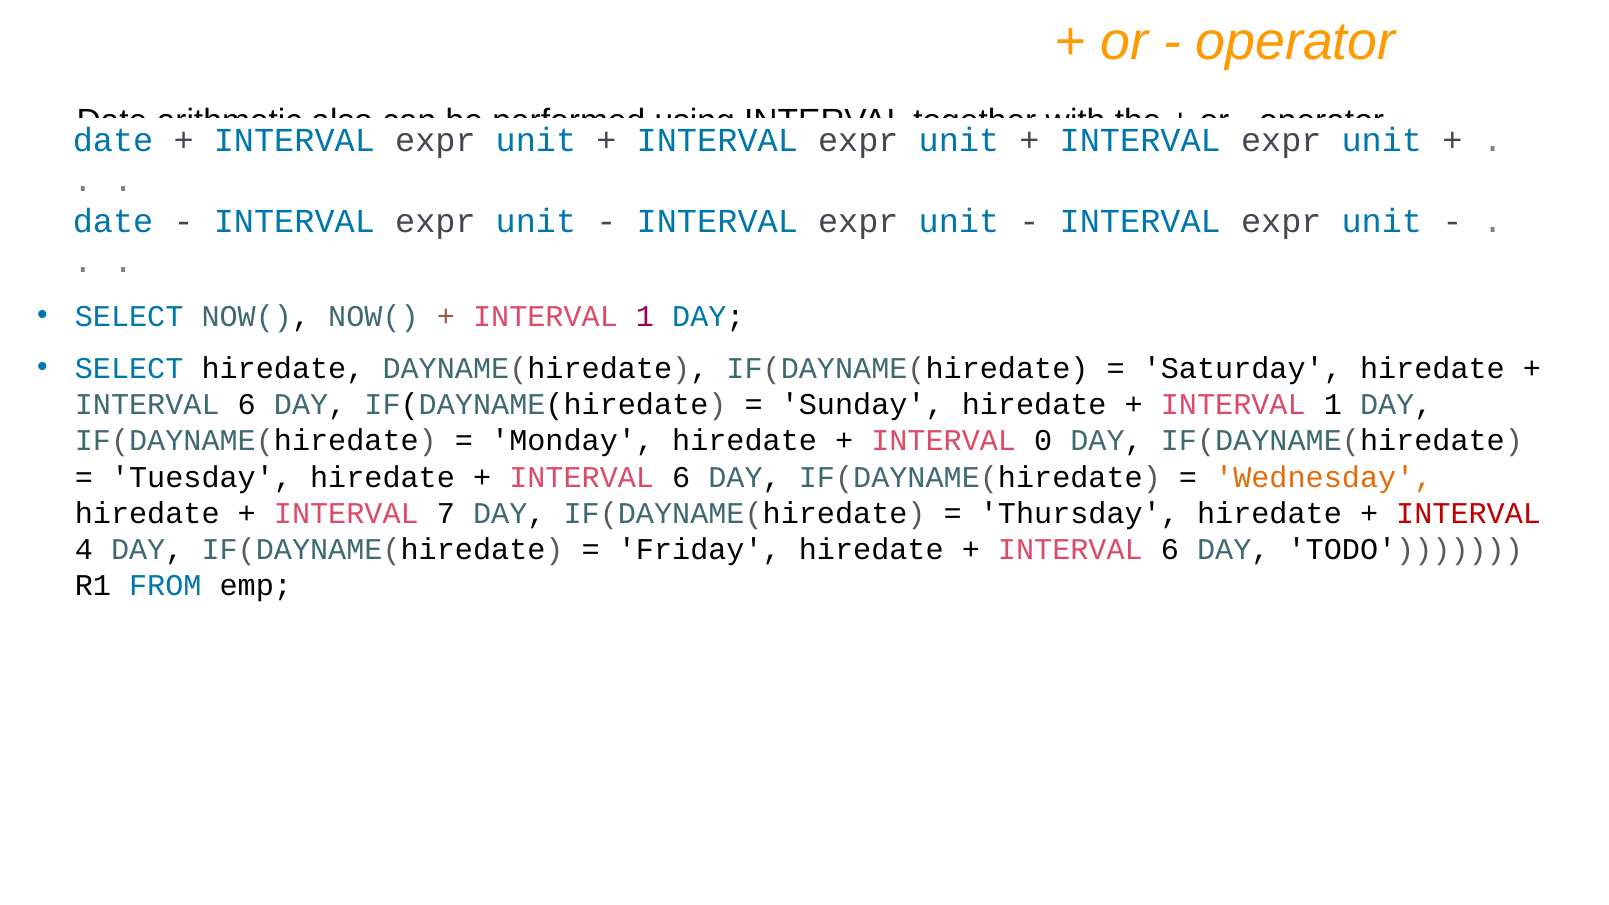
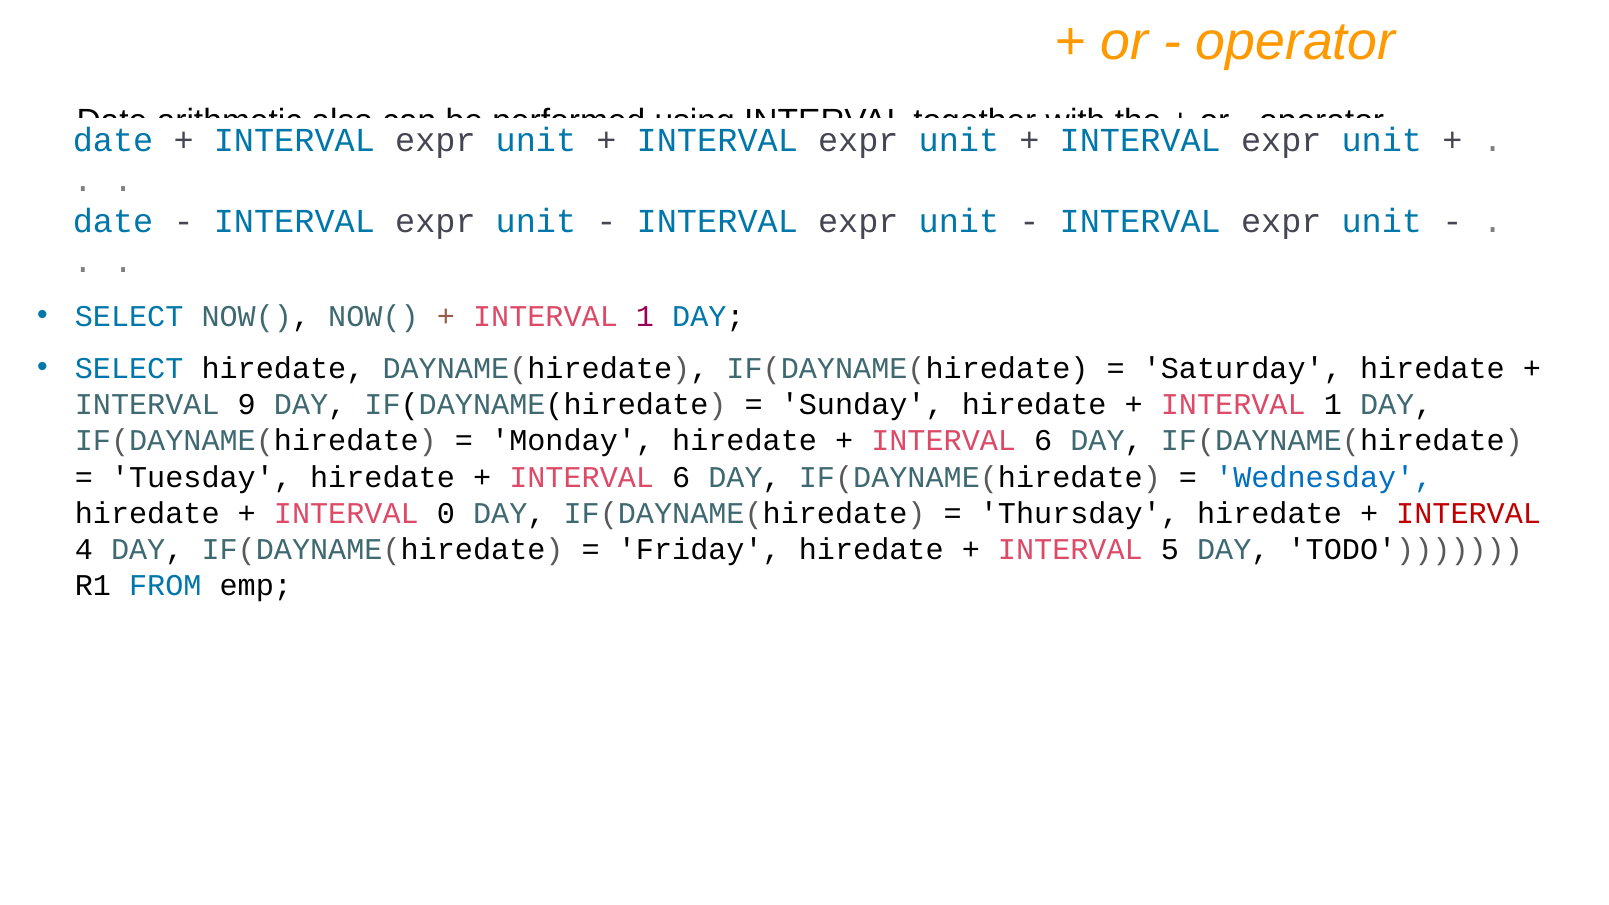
6: 6 -> 9 (247, 405)
0: 0 -> 6 (1043, 441)
Wednesday colour: orange -> blue (1324, 477)
7: 7 -> 0 (446, 513)
6: 6 -> 5 (1170, 550)
